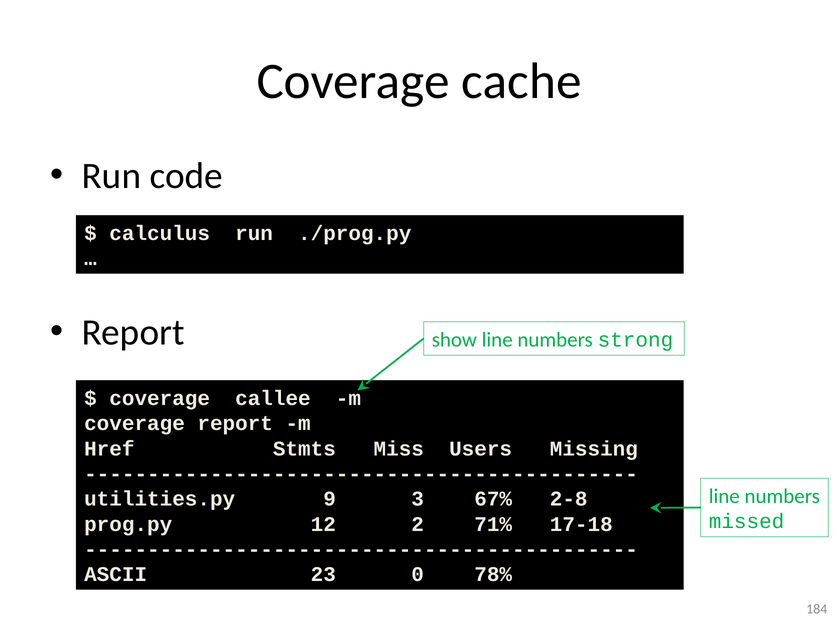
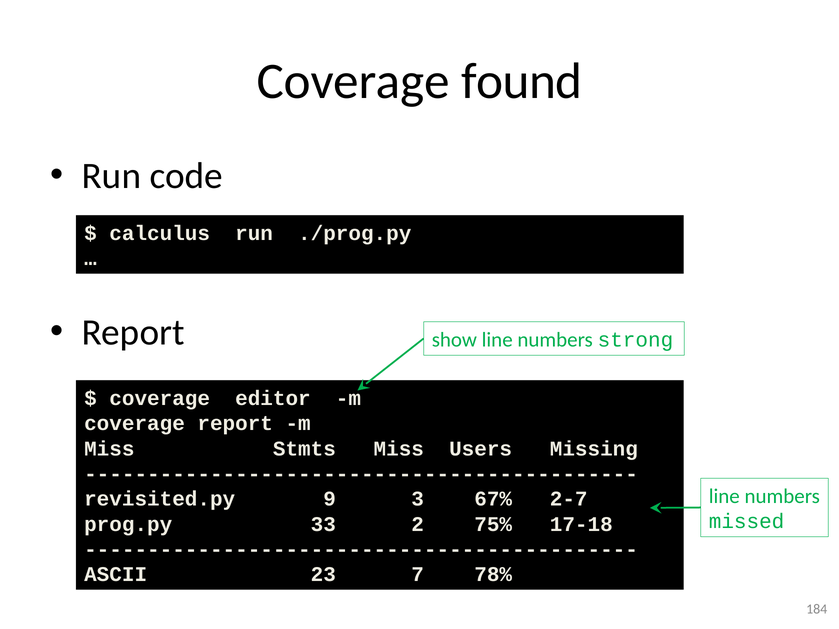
cache: cache -> found (522, 81)
callee: callee -> editor (273, 398)
Href: Href -> Miss (109, 449)
utilities.py: utilities.py -> revisited.py (160, 499)
2-8: 2-8 -> 2-7 (569, 499)
12: 12 -> 33 (323, 524)
71%: 71% -> 75% (493, 524)
0: 0 -> 7 (418, 575)
